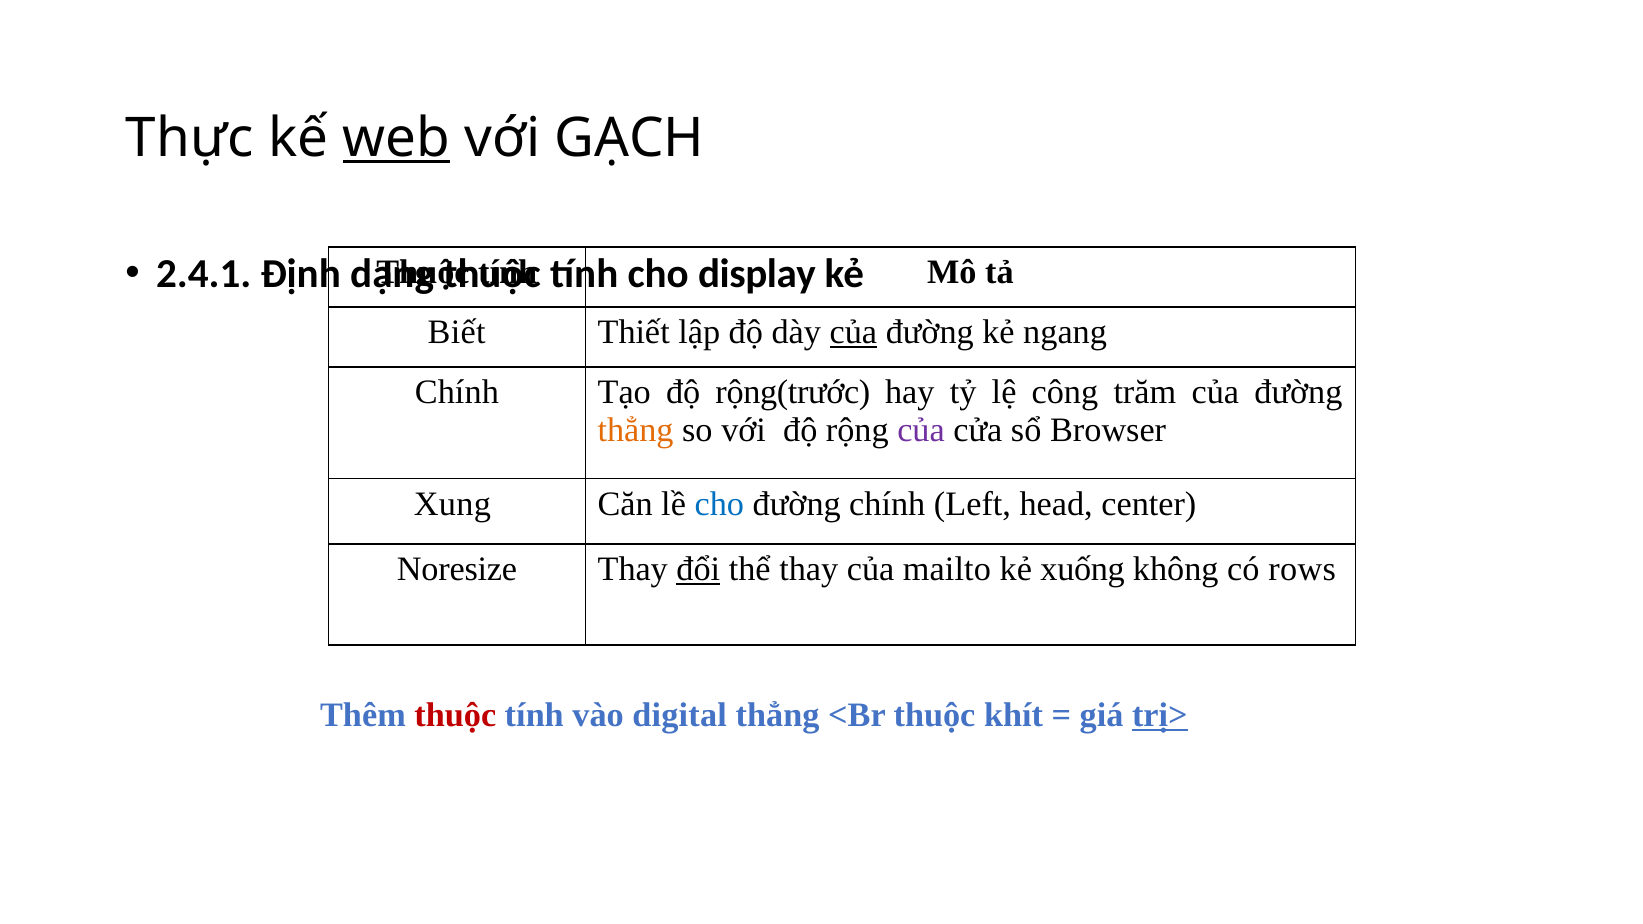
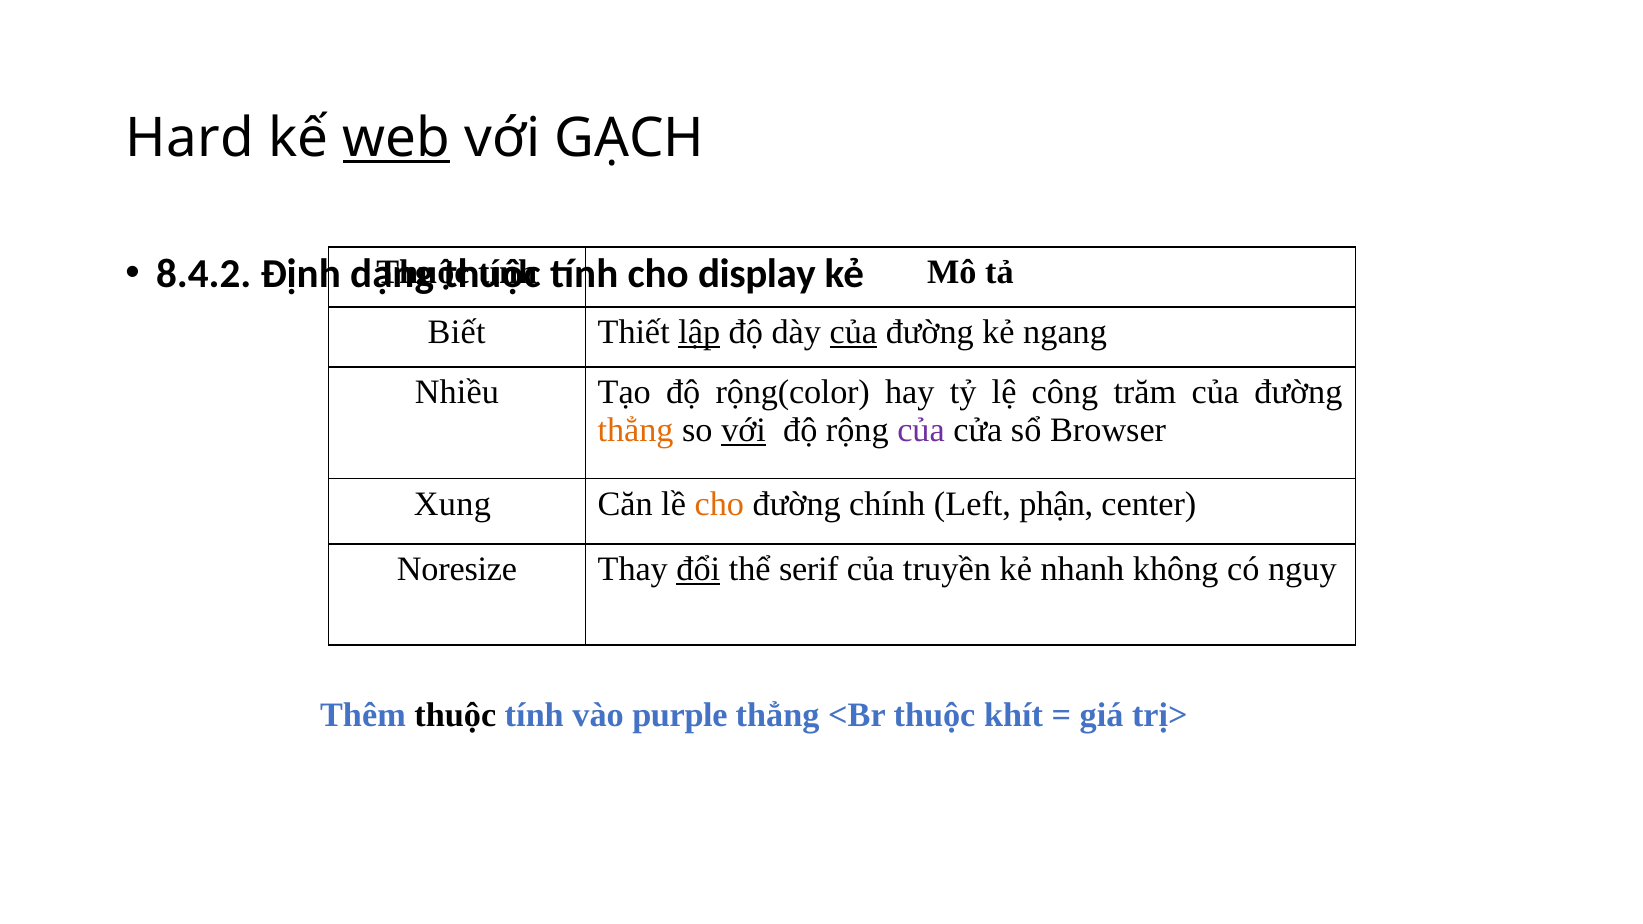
Thực: Thực -> Hard (190, 138)
2.4.1: 2.4.1 -> 8.4.2 (204, 274)
lập underline: none -> present (699, 333)
Chính: Chính -> Nhiều (457, 392)
rộng(trước: rộng(trước -> rộng(color (793, 392)
với underline: none -> present (744, 430)
cho colour: blue -> orange (719, 504)
head: head -> phận (1056, 504)
thể thay: thay -> serif (809, 570)
mailto: mailto -> truyền (947, 570)
xuống: xuống -> nhanh (1082, 570)
rows: rows -> nguy (1302, 570)
thuộc colour: red -> black (455, 716)
digital: digital -> purple (680, 716)
trị> underline: present -> none (1160, 716)
